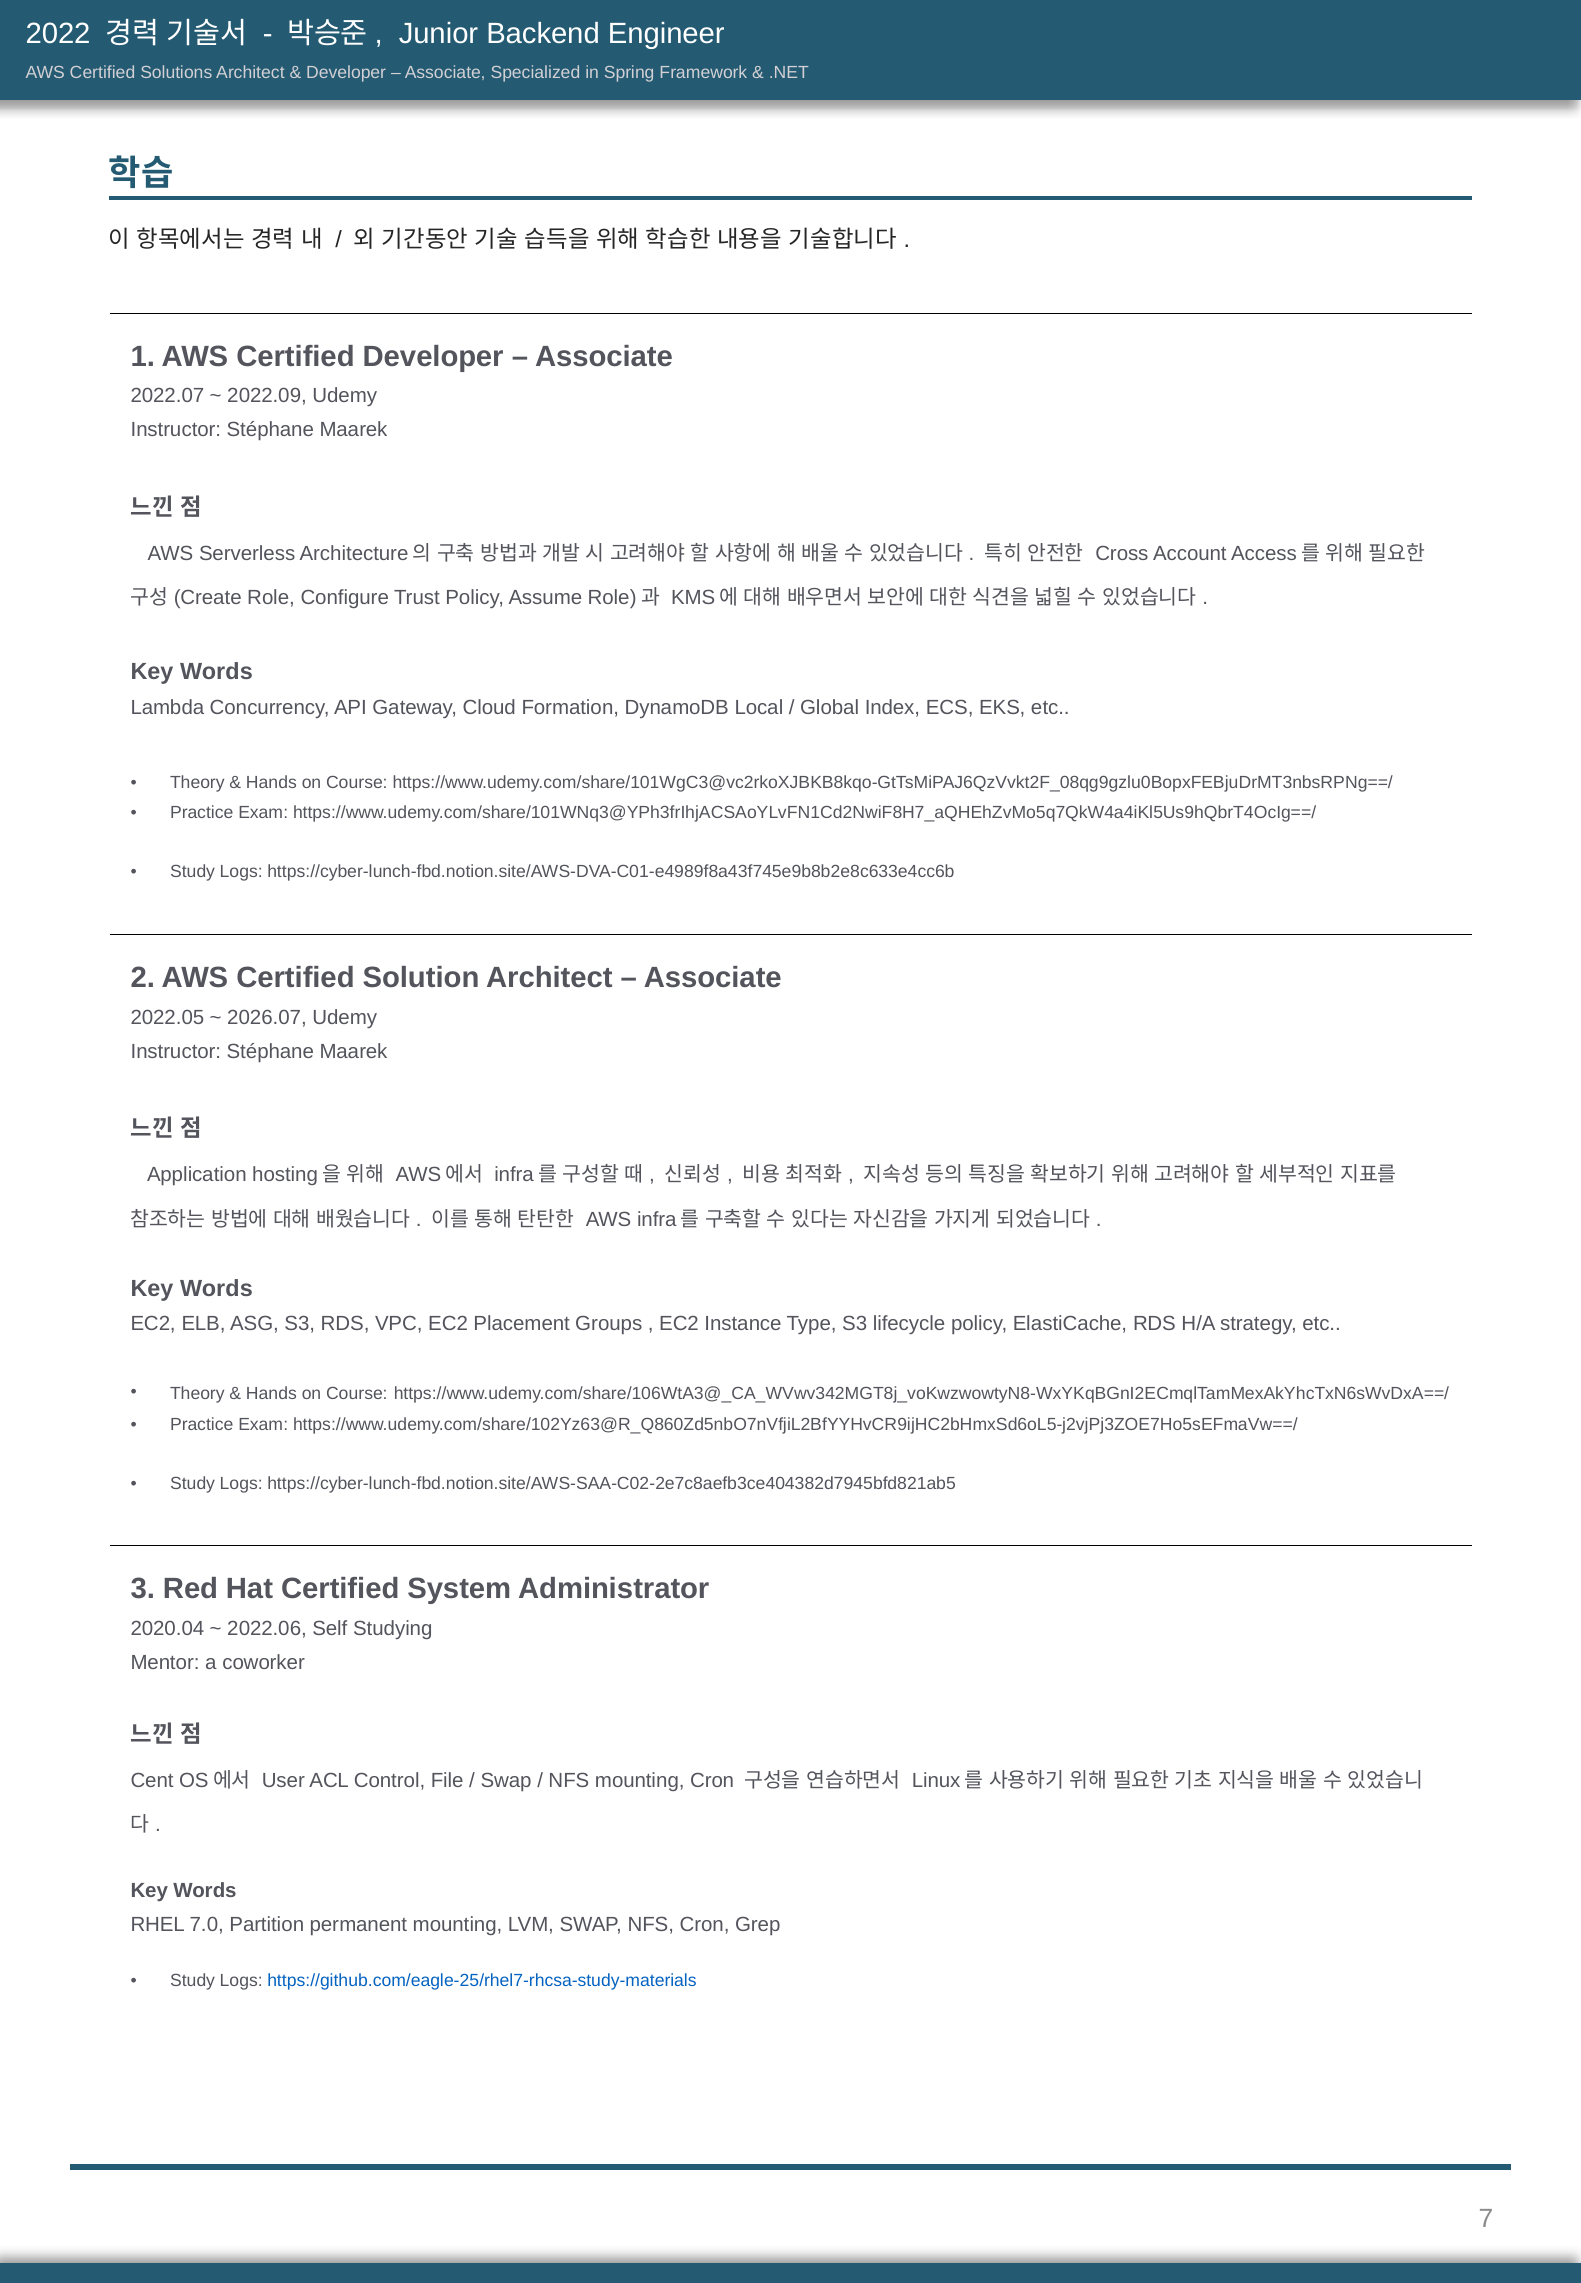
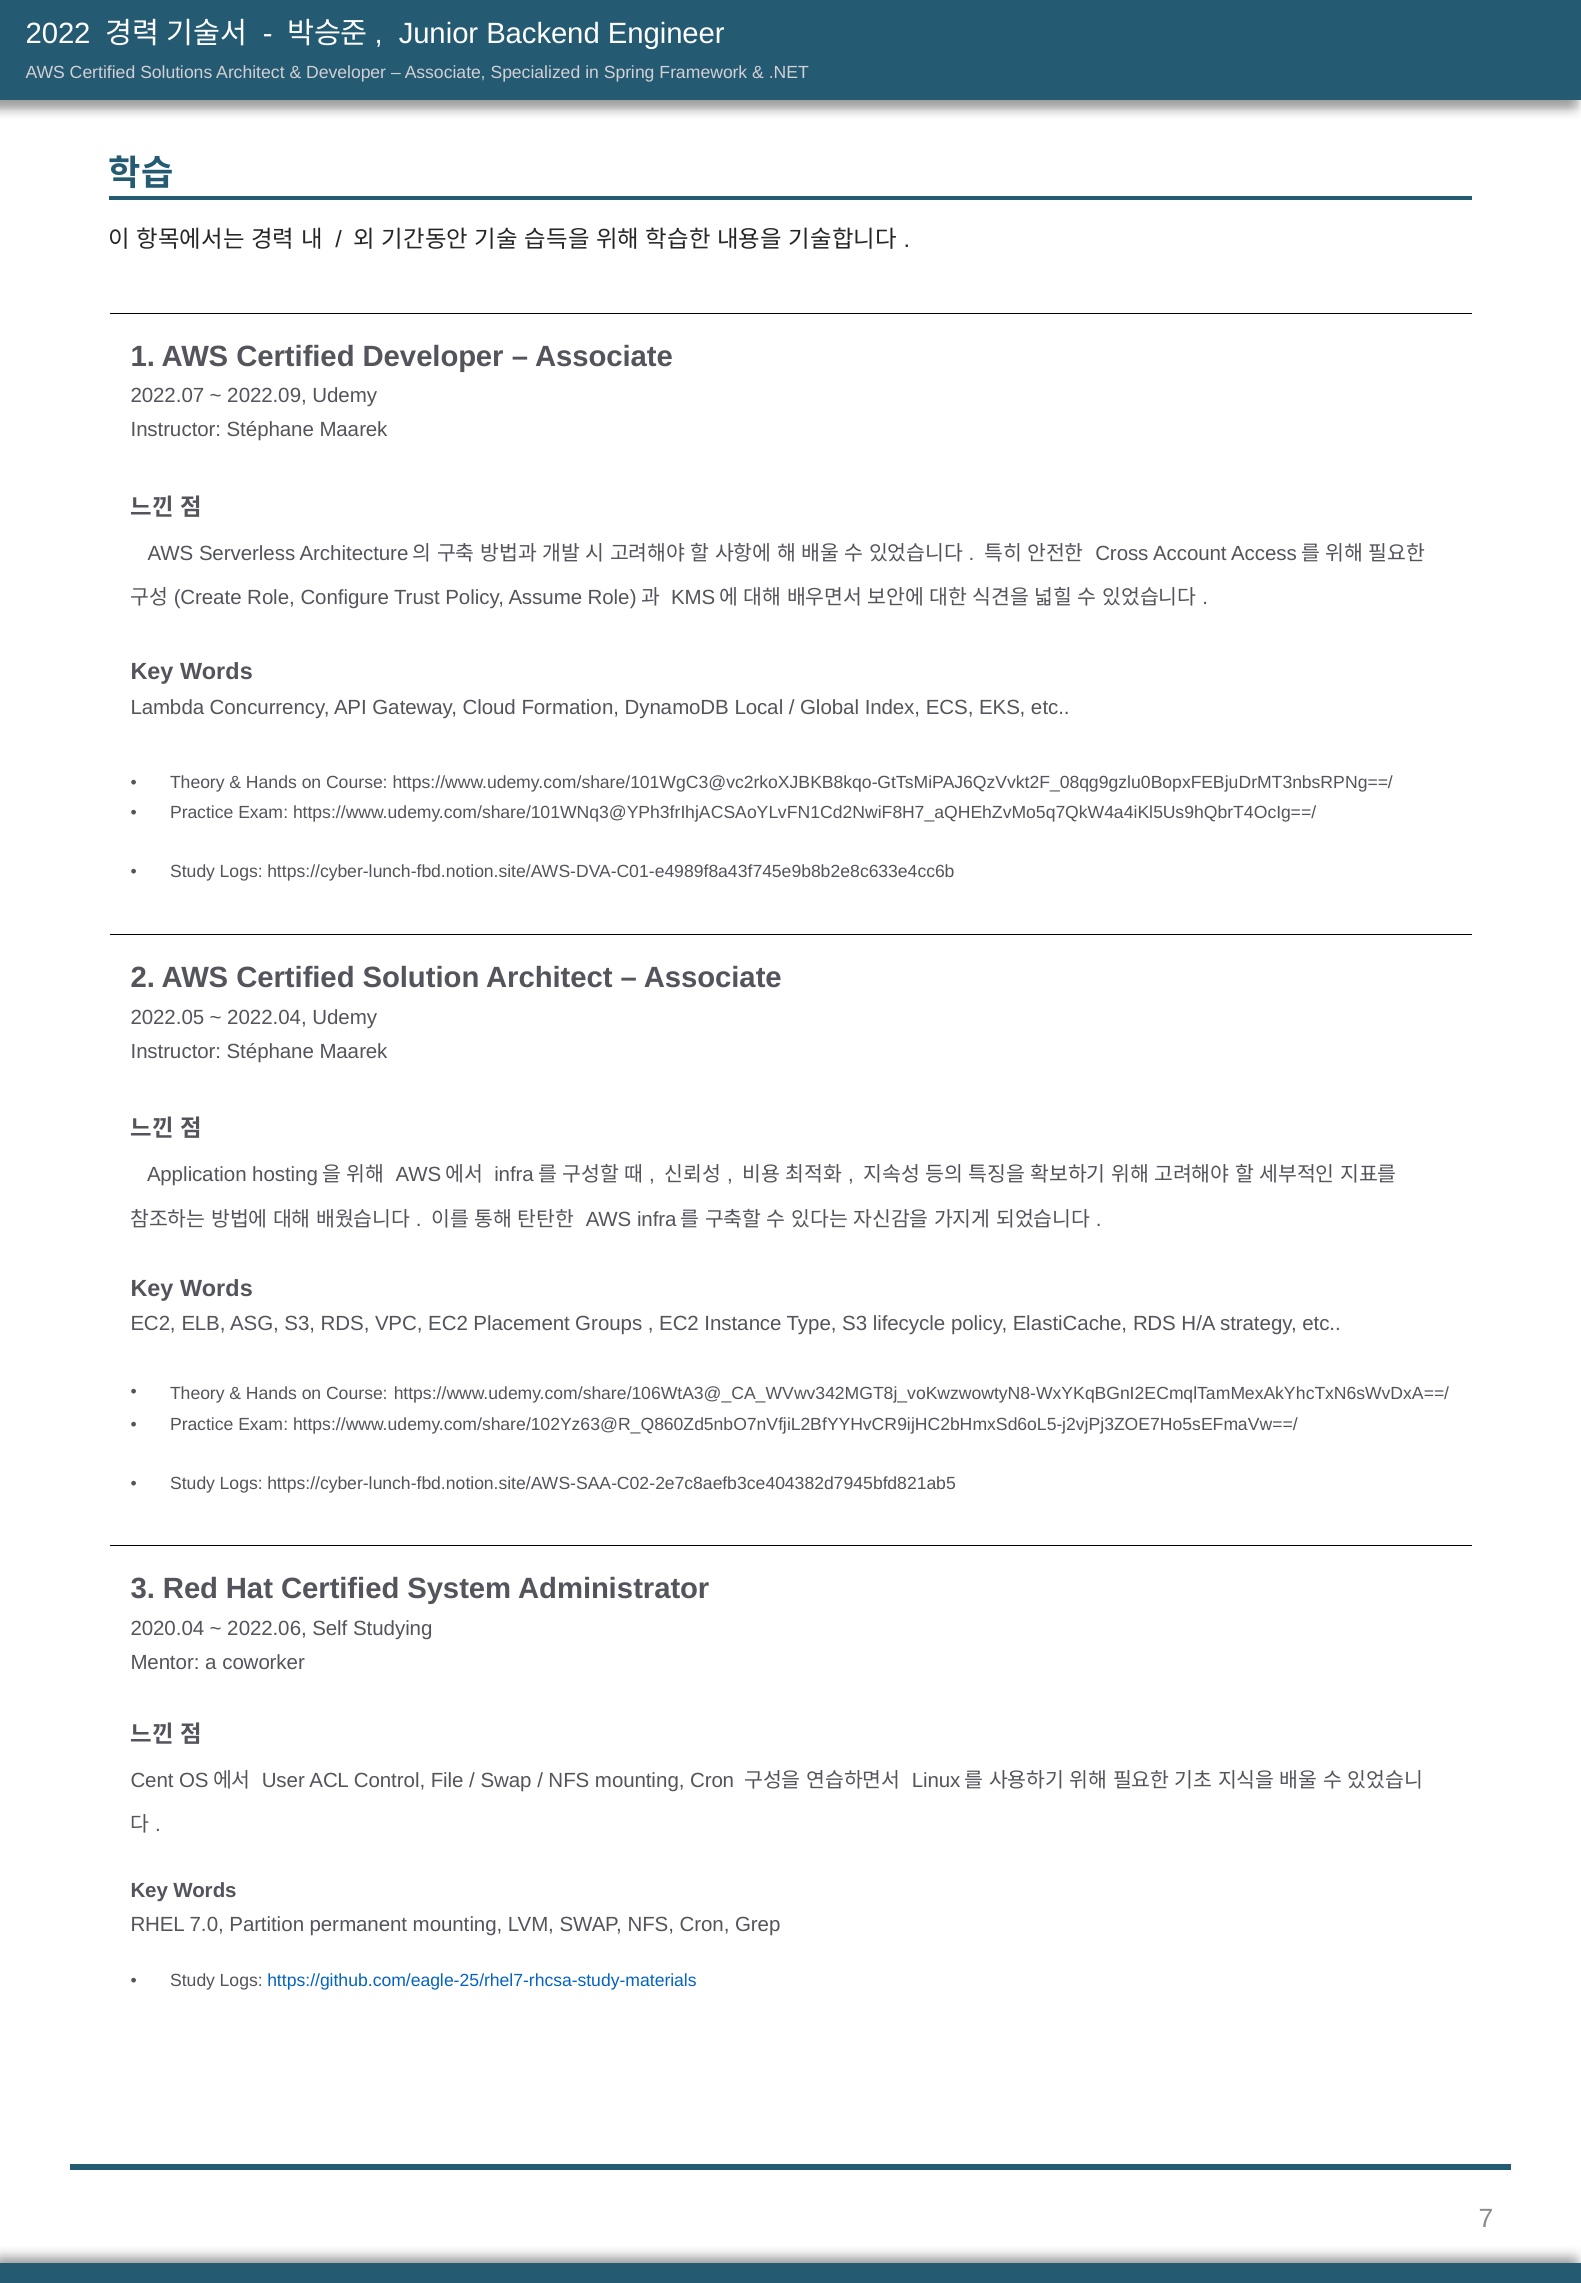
2026.07: 2026.07 -> 2022.04 (267, 1018)
